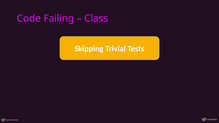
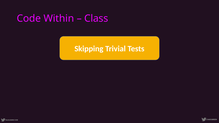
Failing: Failing -> Within (59, 18)
